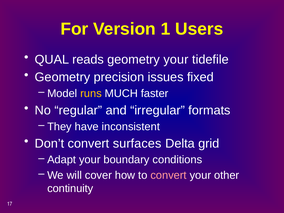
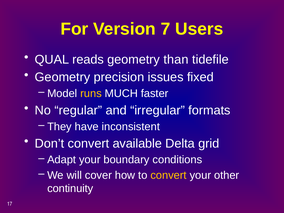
1: 1 -> 7 (165, 29)
geometry your: your -> than (176, 59)
surfaces: surfaces -> available (137, 143)
convert colour: pink -> yellow (169, 175)
